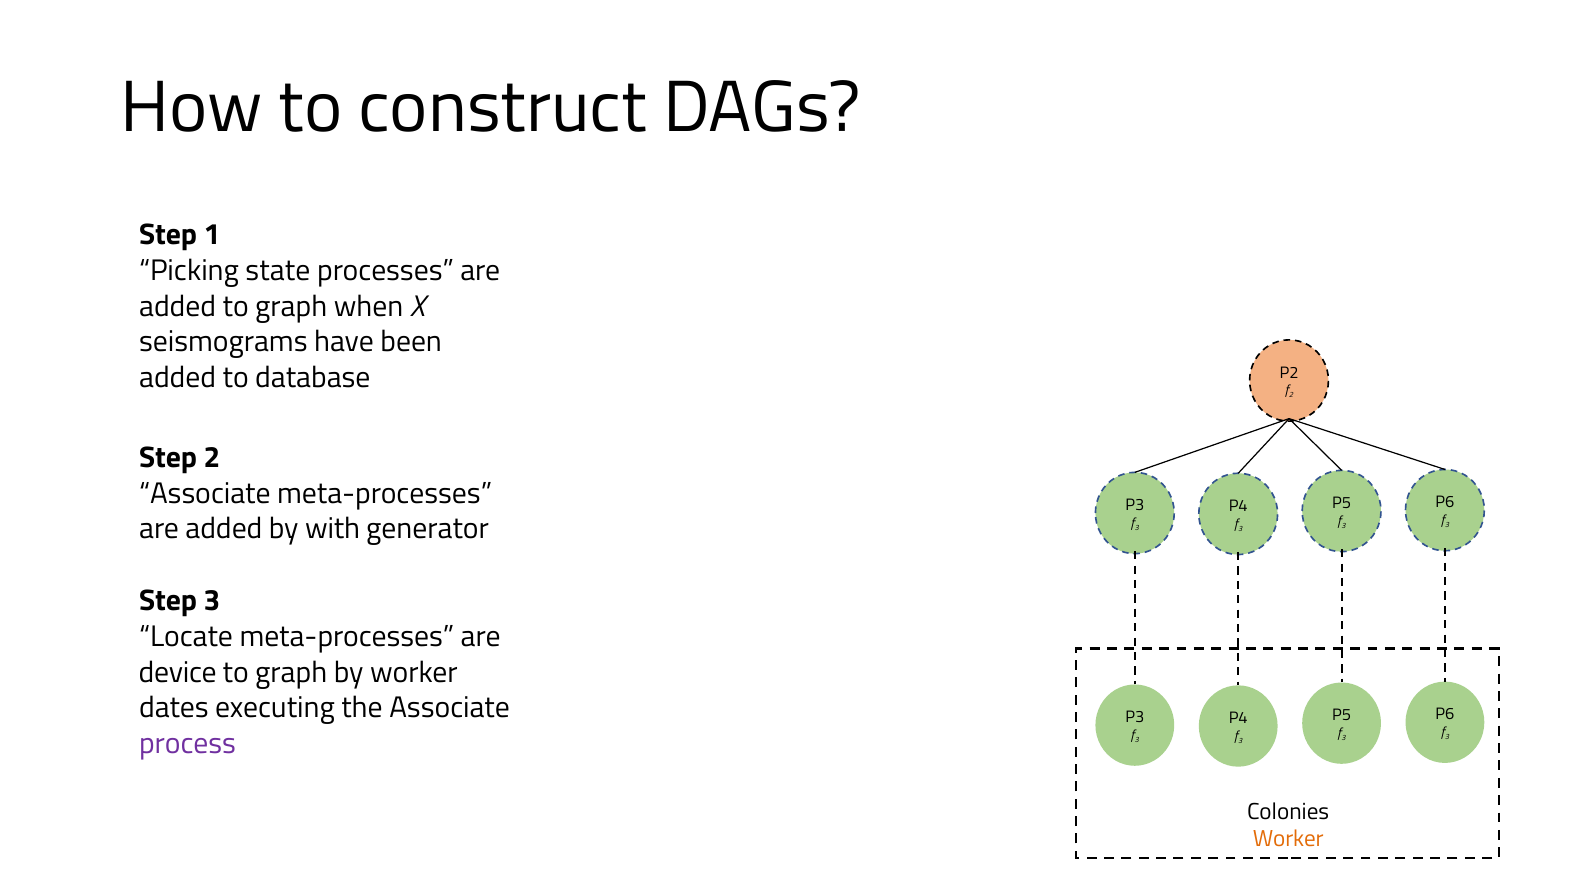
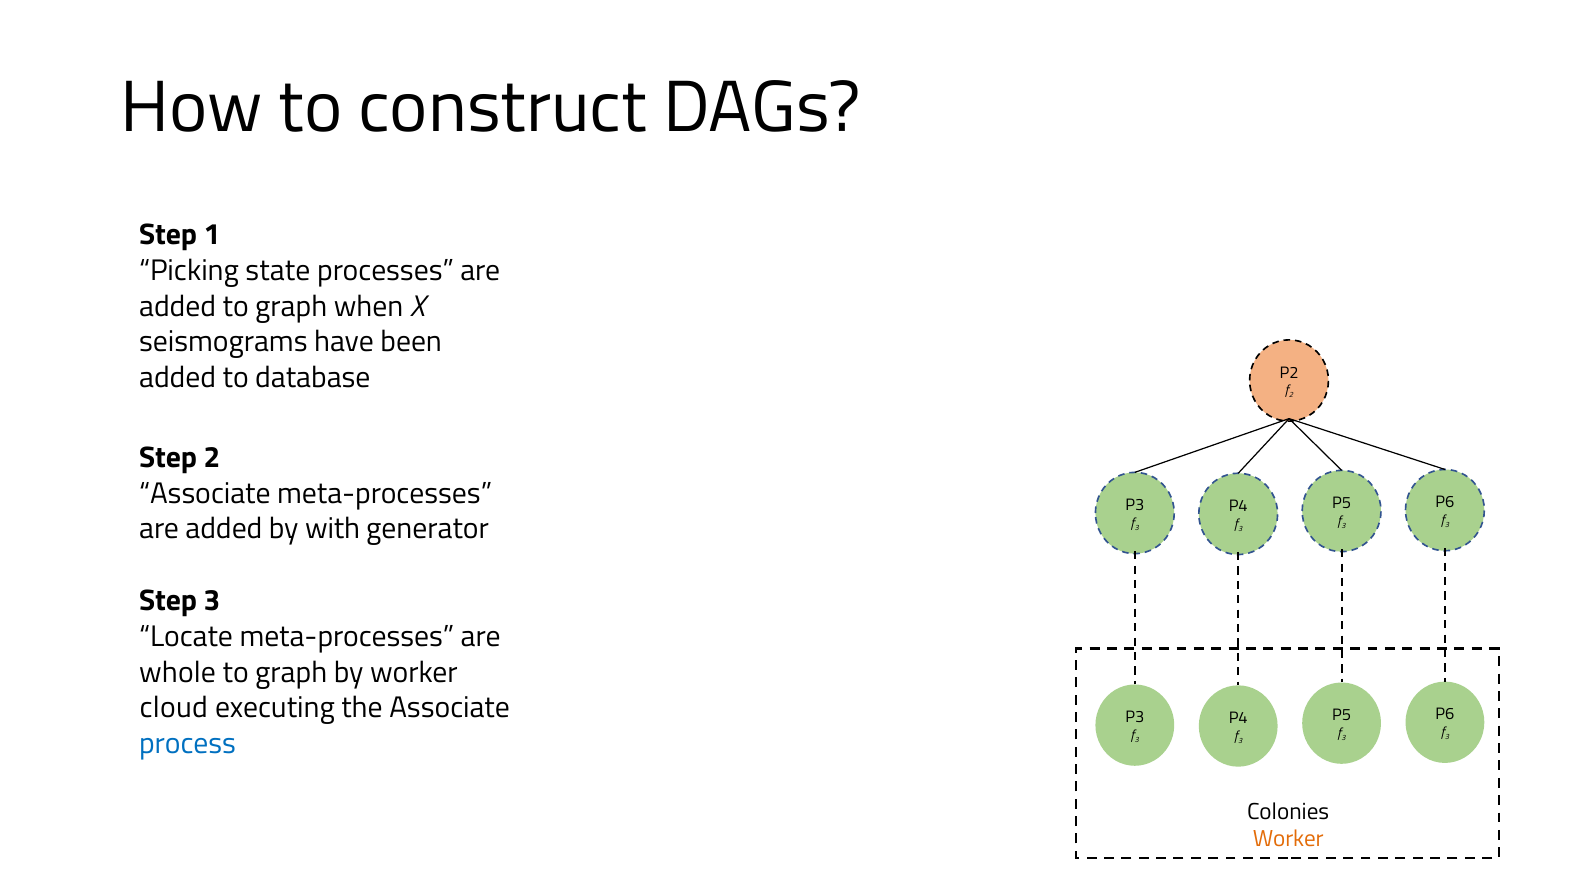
device: device -> whole (178, 673)
dates: dates -> cloud (174, 708)
process colour: purple -> blue (188, 744)
